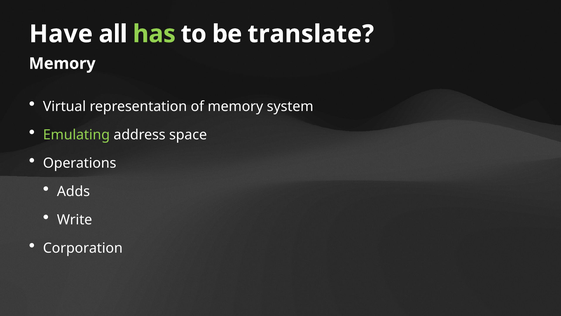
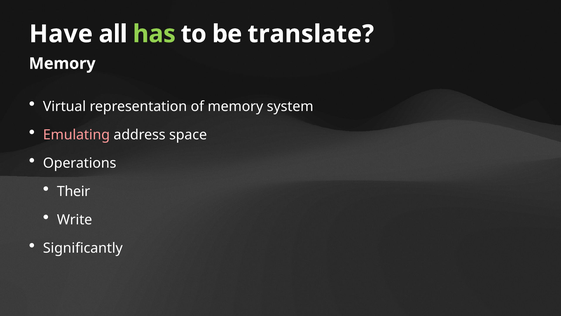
Emulating colour: light green -> pink (76, 135)
Adds: Adds -> Their (74, 191)
Corporation: Corporation -> Significantly (83, 248)
